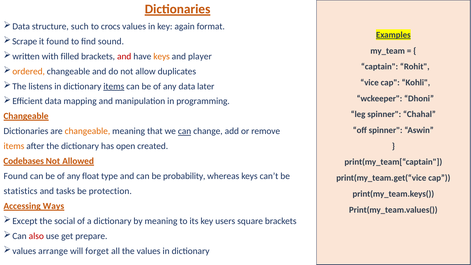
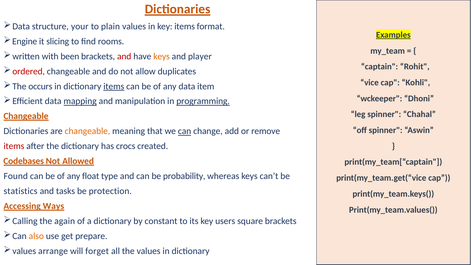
such: such -> your (80, 26)
crocs: crocs -> plain (110, 26)
key again: again -> items (185, 26)
Scrape: Scrape -> Engine (25, 41)
it found: found -> slicing (58, 41)
sound: sound -> rooms (111, 41)
filled: filled -> been (70, 56)
ordered colour: orange -> red (29, 71)
listens: listens -> occurs (40, 86)
later: later -> item (206, 86)
mapping underline: none -> present (80, 101)
programming underline: none -> present (203, 101)
items colour: orange -> red (14, 146)
open: open -> crocs (126, 146)
Except: Except -> Calling (25, 221)
social: social -> again (65, 221)
by meaning: meaning -> constant (161, 221)
also colour: red -> orange (36, 236)
